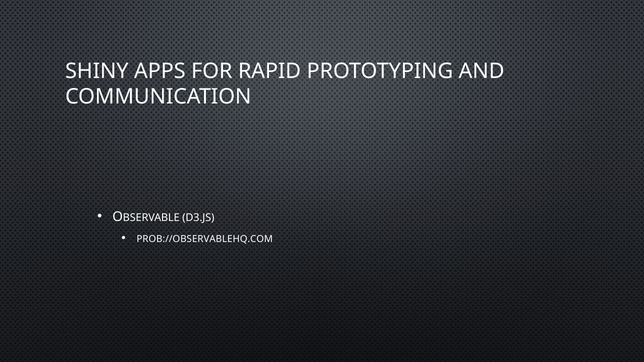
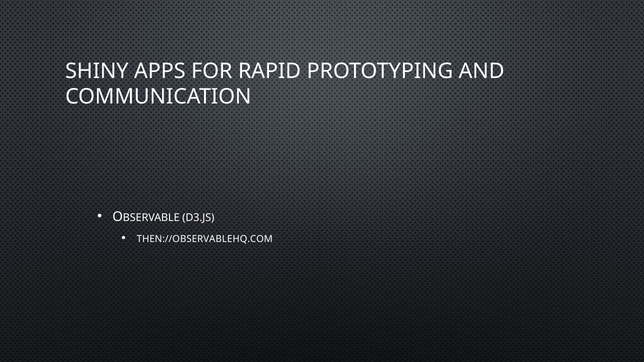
PROB://OBSERVABLEHQ.COM: PROB://OBSERVABLEHQ.COM -> THEN://OBSERVABLEHQ.COM (205, 239)
